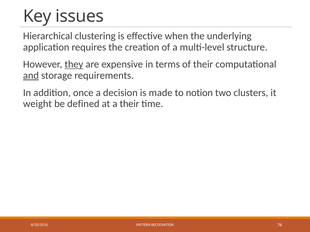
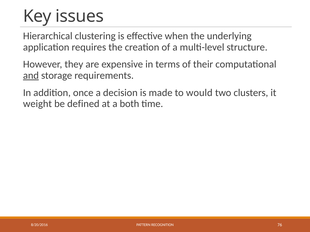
they underline: present -> none (74, 64)
notion: notion -> would (199, 93)
a their: their -> both (129, 104)
